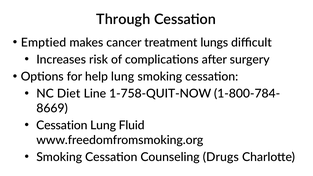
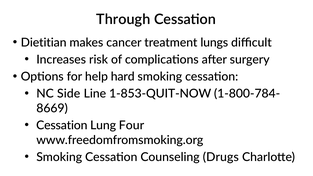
Emptied: Emptied -> Dietitian (44, 43)
help lung: lung -> hard (123, 77)
Diet: Diet -> Side (69, 94)
1-758-QUIT-NOW: 1-758-QUIT-NOW -> 1-853-QUIT-NOW (160, 94)
Fluid: Fluid -> Four (131, 125)
